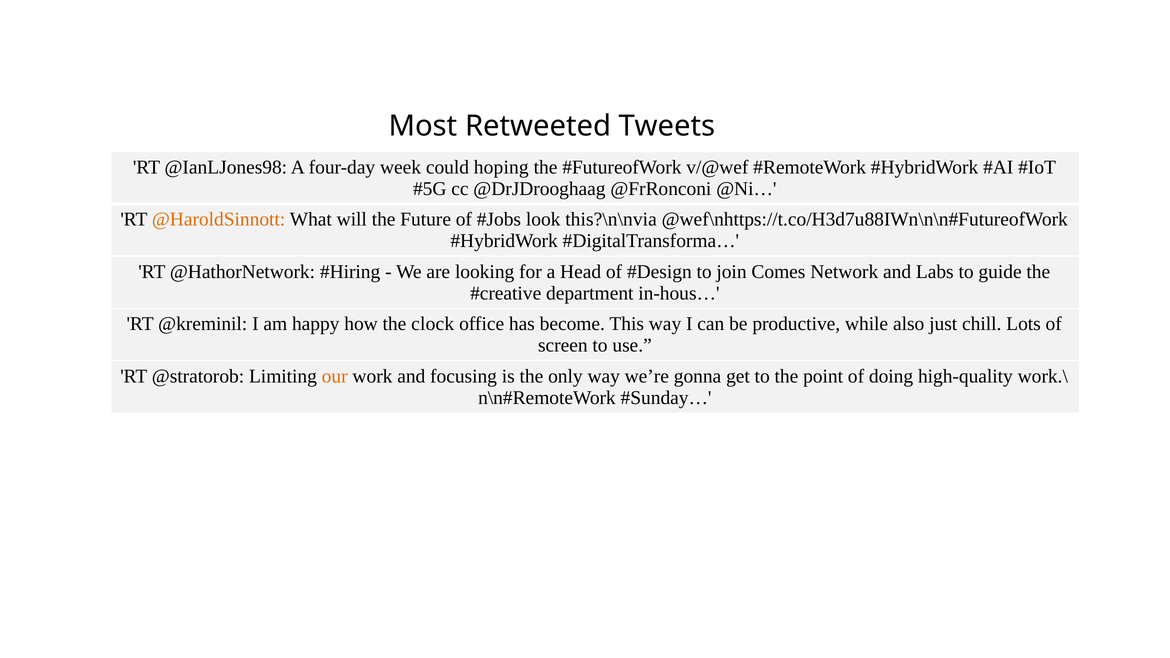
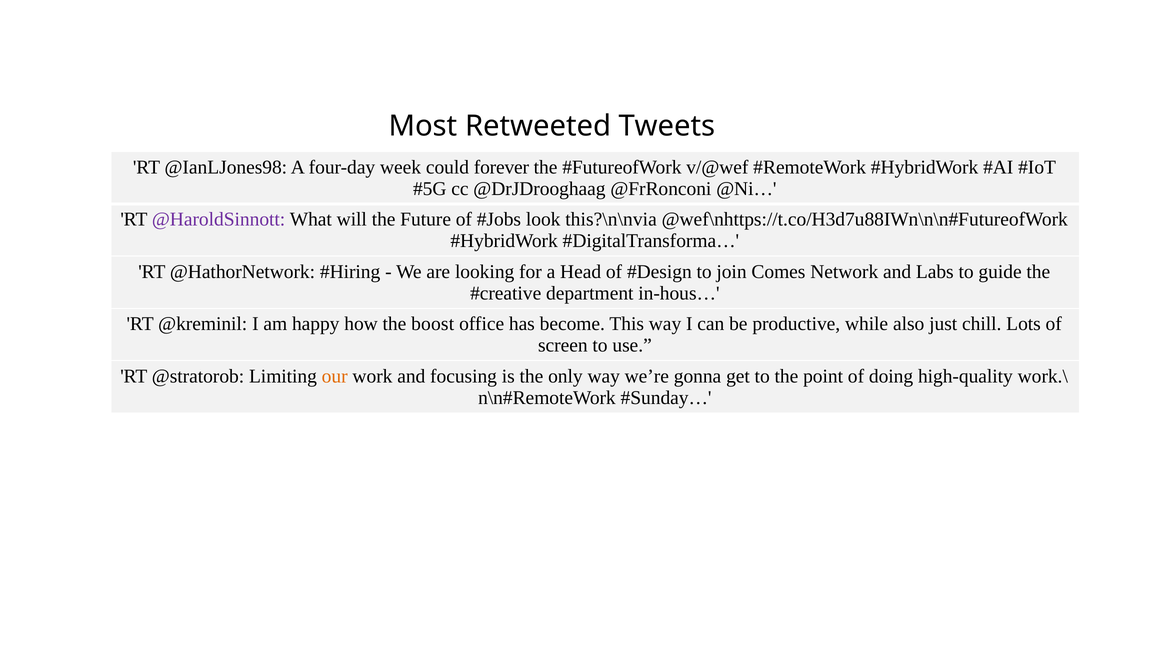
hoping: hoping -> forever (501, 167)
@HaroldSinnott colour: orange -> purple (219, 219)
clock: clock -> boost (433, 324)
